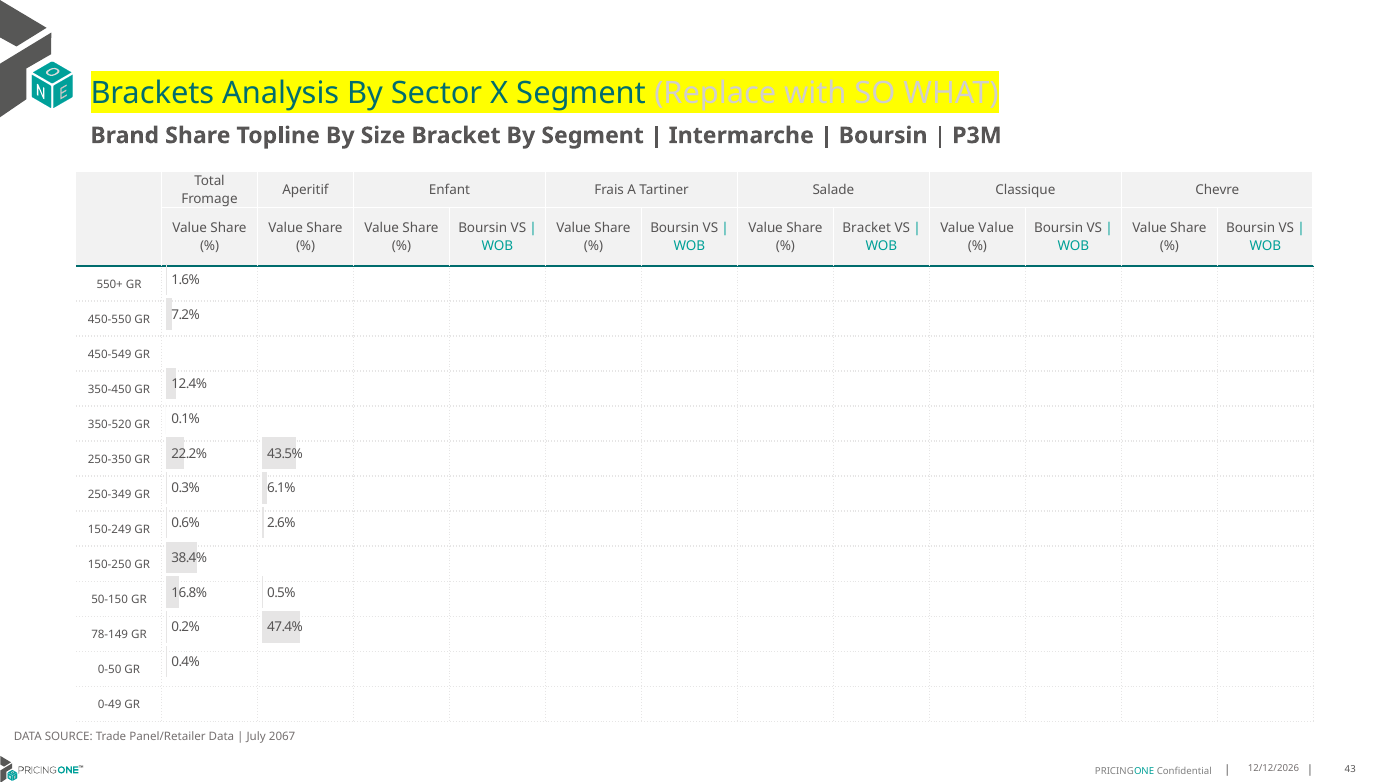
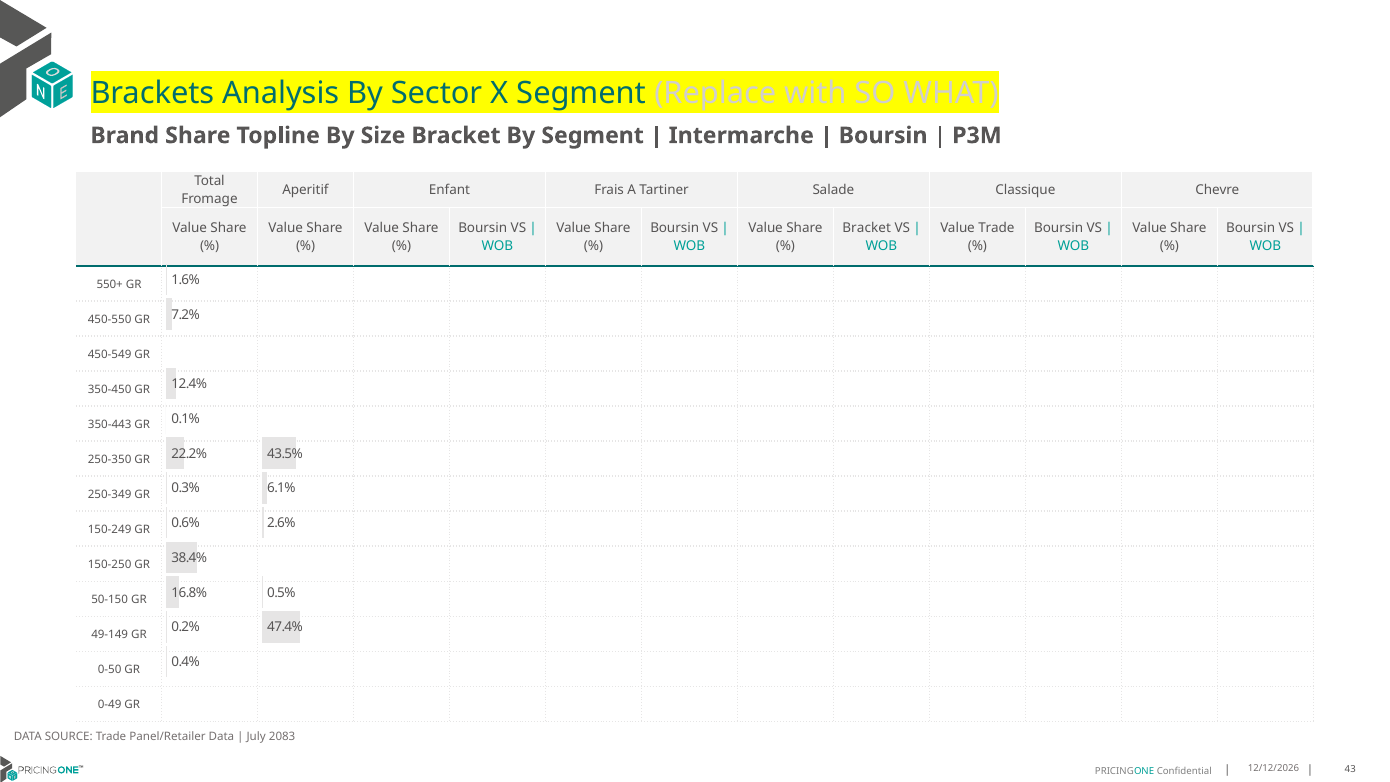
Value Value: Value -> Trade (996, 228)
350-520: 350-520 -> 350-443 (110, 424)
78-149: 78-149 -> 49-149 (110, 634)
2067: 2067 -> 2083 (282, 736)
